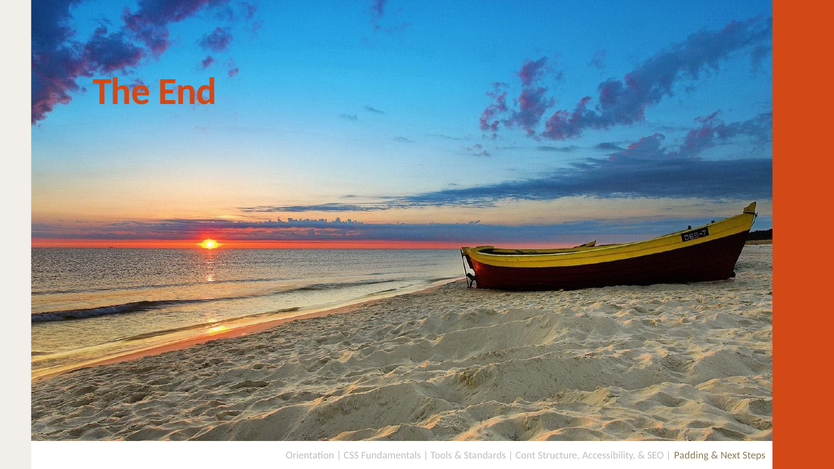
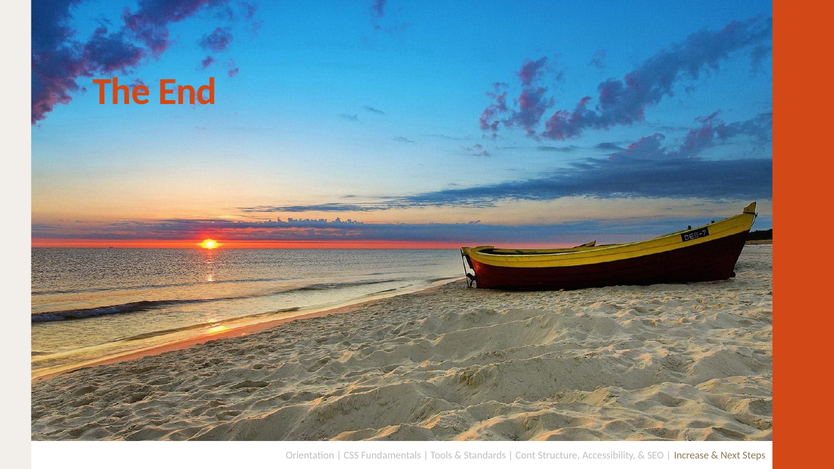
Padding: Padding -> Increase (691, 455)
